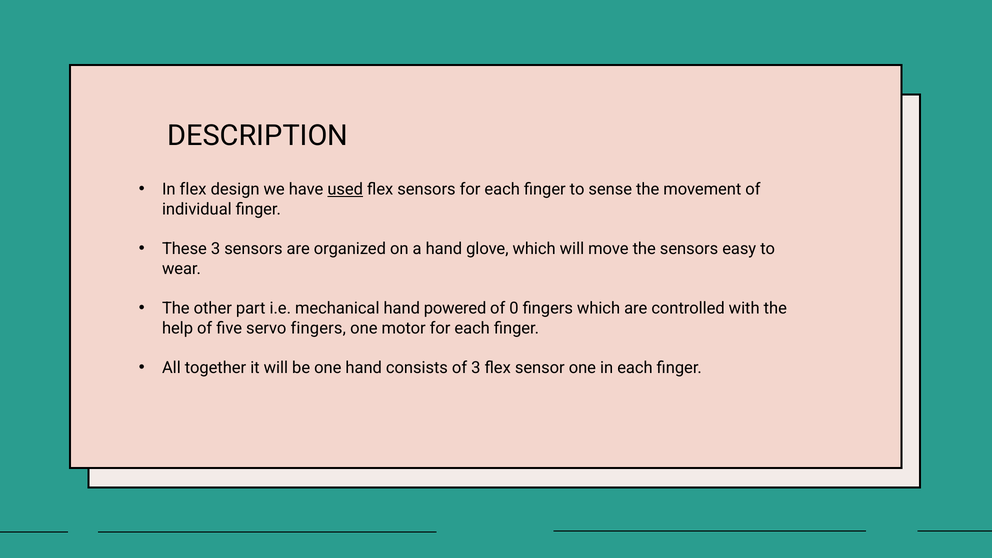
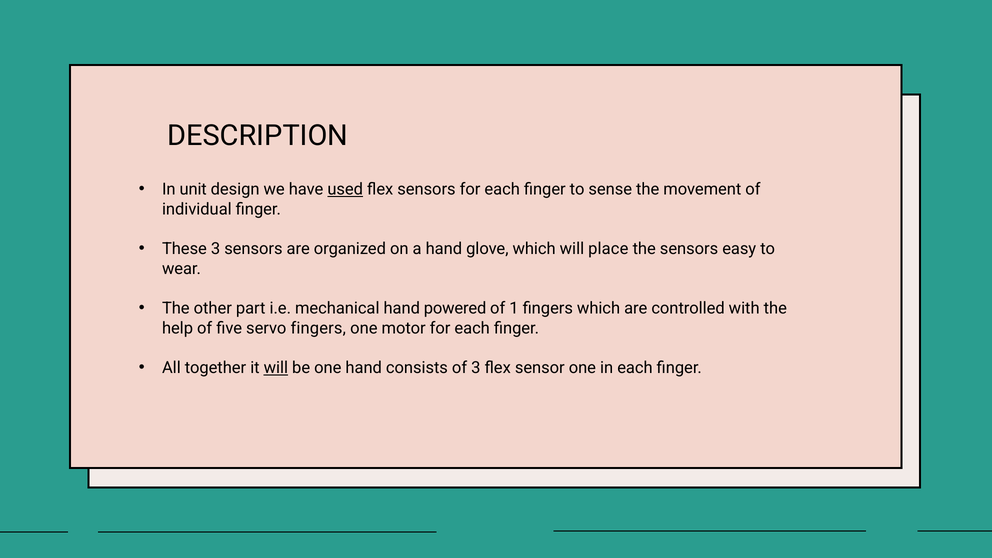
In flex: flex -> unit (193, 189)
move: move -> place (608, 249)
0: 0 -> 1 (514, 308)
will underline: none -> present (276, 368)
